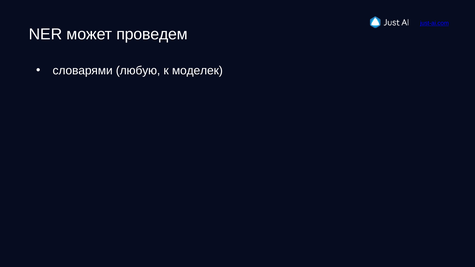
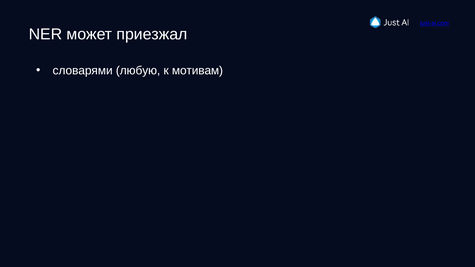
проведем: проведем -> приезжал (152, 34)
моделек: моделек -> мотивам (197, 70)
